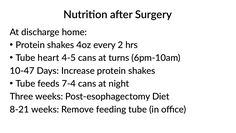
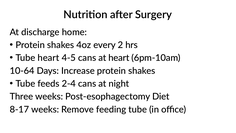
at turns: turns -> heart (119, 58)
10-47: 10-47 -> 10-64 (22, 71)
7-4: 7-4 -> 2-4 (69, 84)
8-21: 8-21 -> 8-17 (19, 109)
